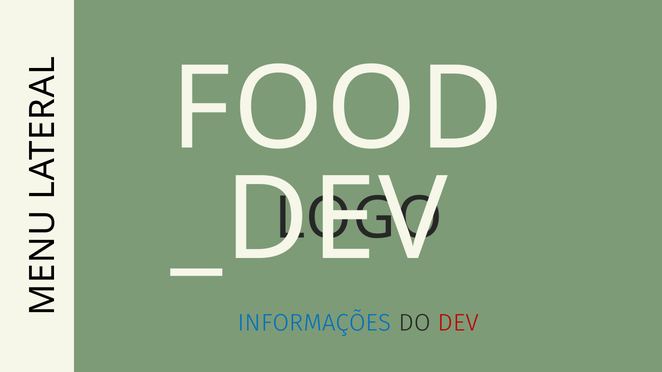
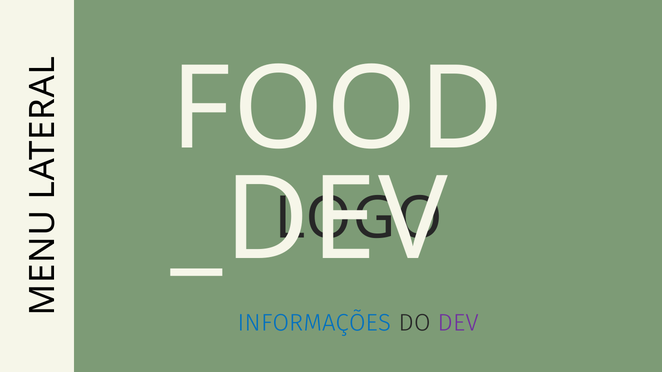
DEV colour: red -> purple (458, 323)
